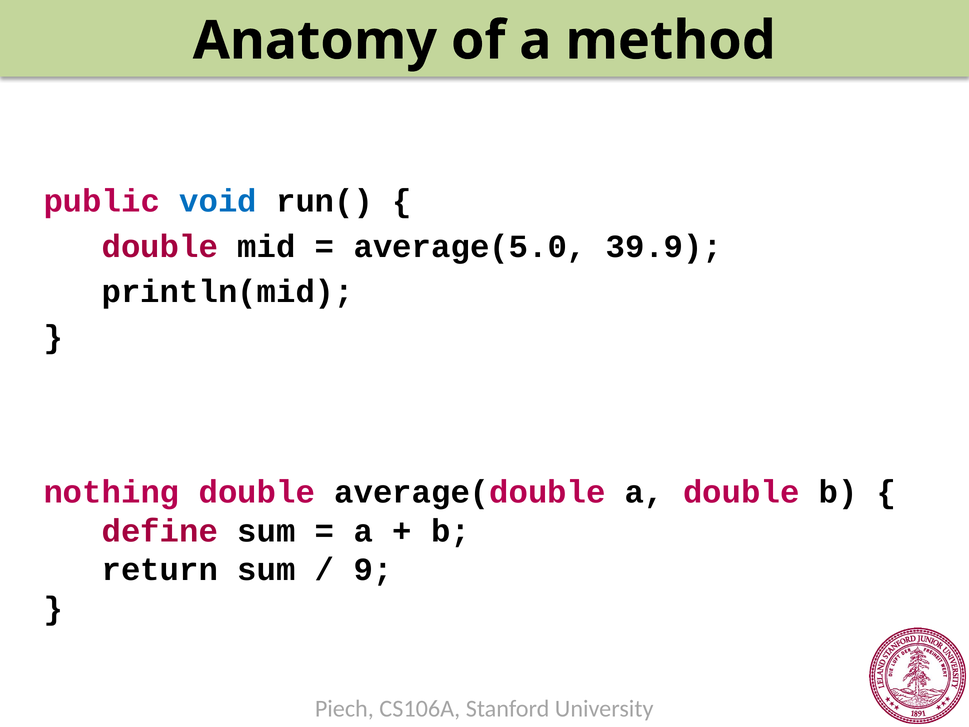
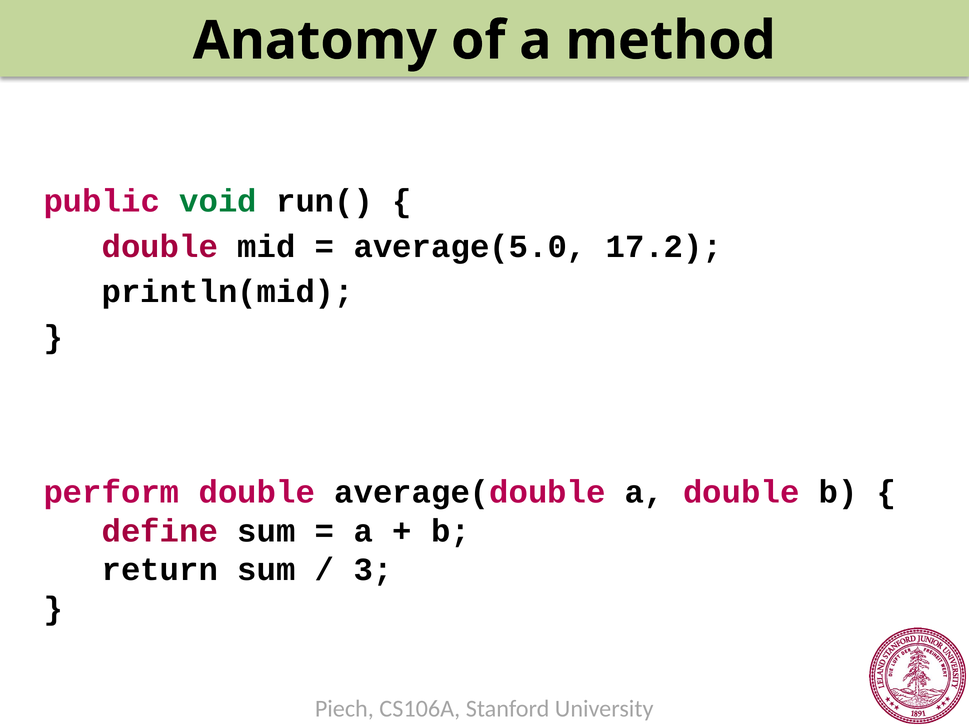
void colour: blue -> green (218, 201)
39.9: 39.9 -> 17.2 (664, 246)
nothing: nothing -> perform (111, 492)
9: 9 -> 3 (373, 569)
